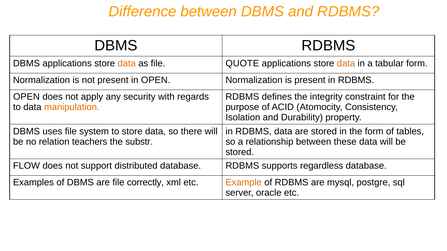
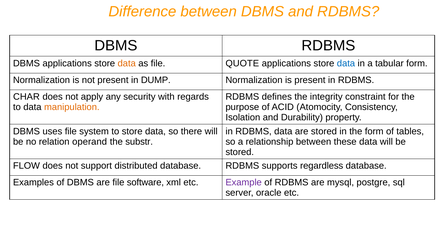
data colour: orange -> blue (346, 63)
in OPEN: OPEN -> DUMP (156, 80)
OPEN: OPEN -> CHAR (26, 97)
teachers: teachers -> operand (90, 142)
correctly: correctly -> software (145, 183)
Example colour: orange -> purple (244, 183)
